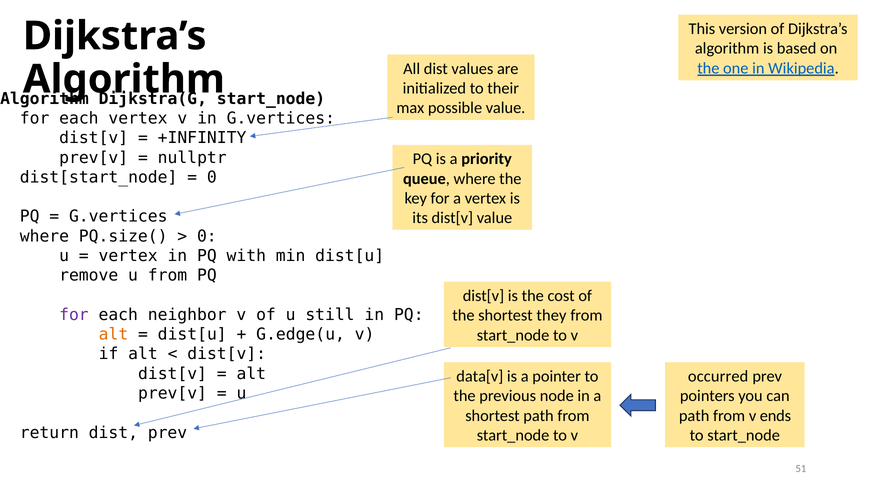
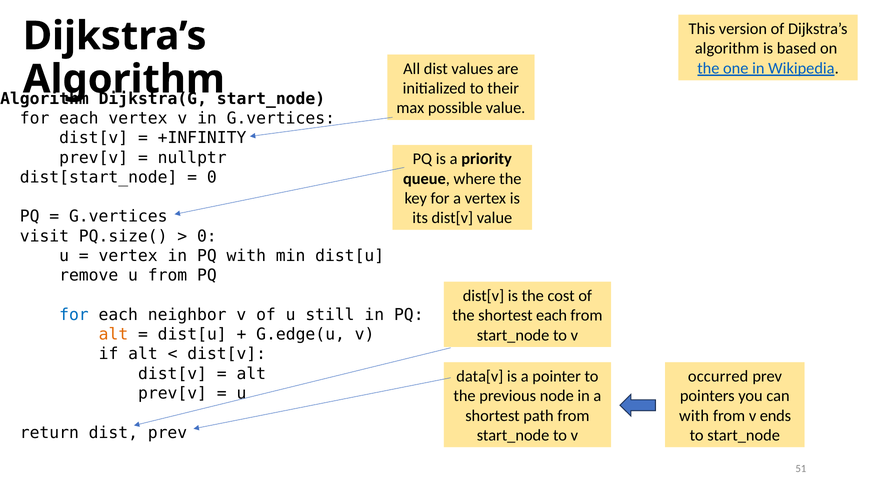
where: where -> visit (44, 236)
for colour: purple -> blue (74, 315)
shortest they: they -> each (552, 316)
path: path -> with (694, 416)
